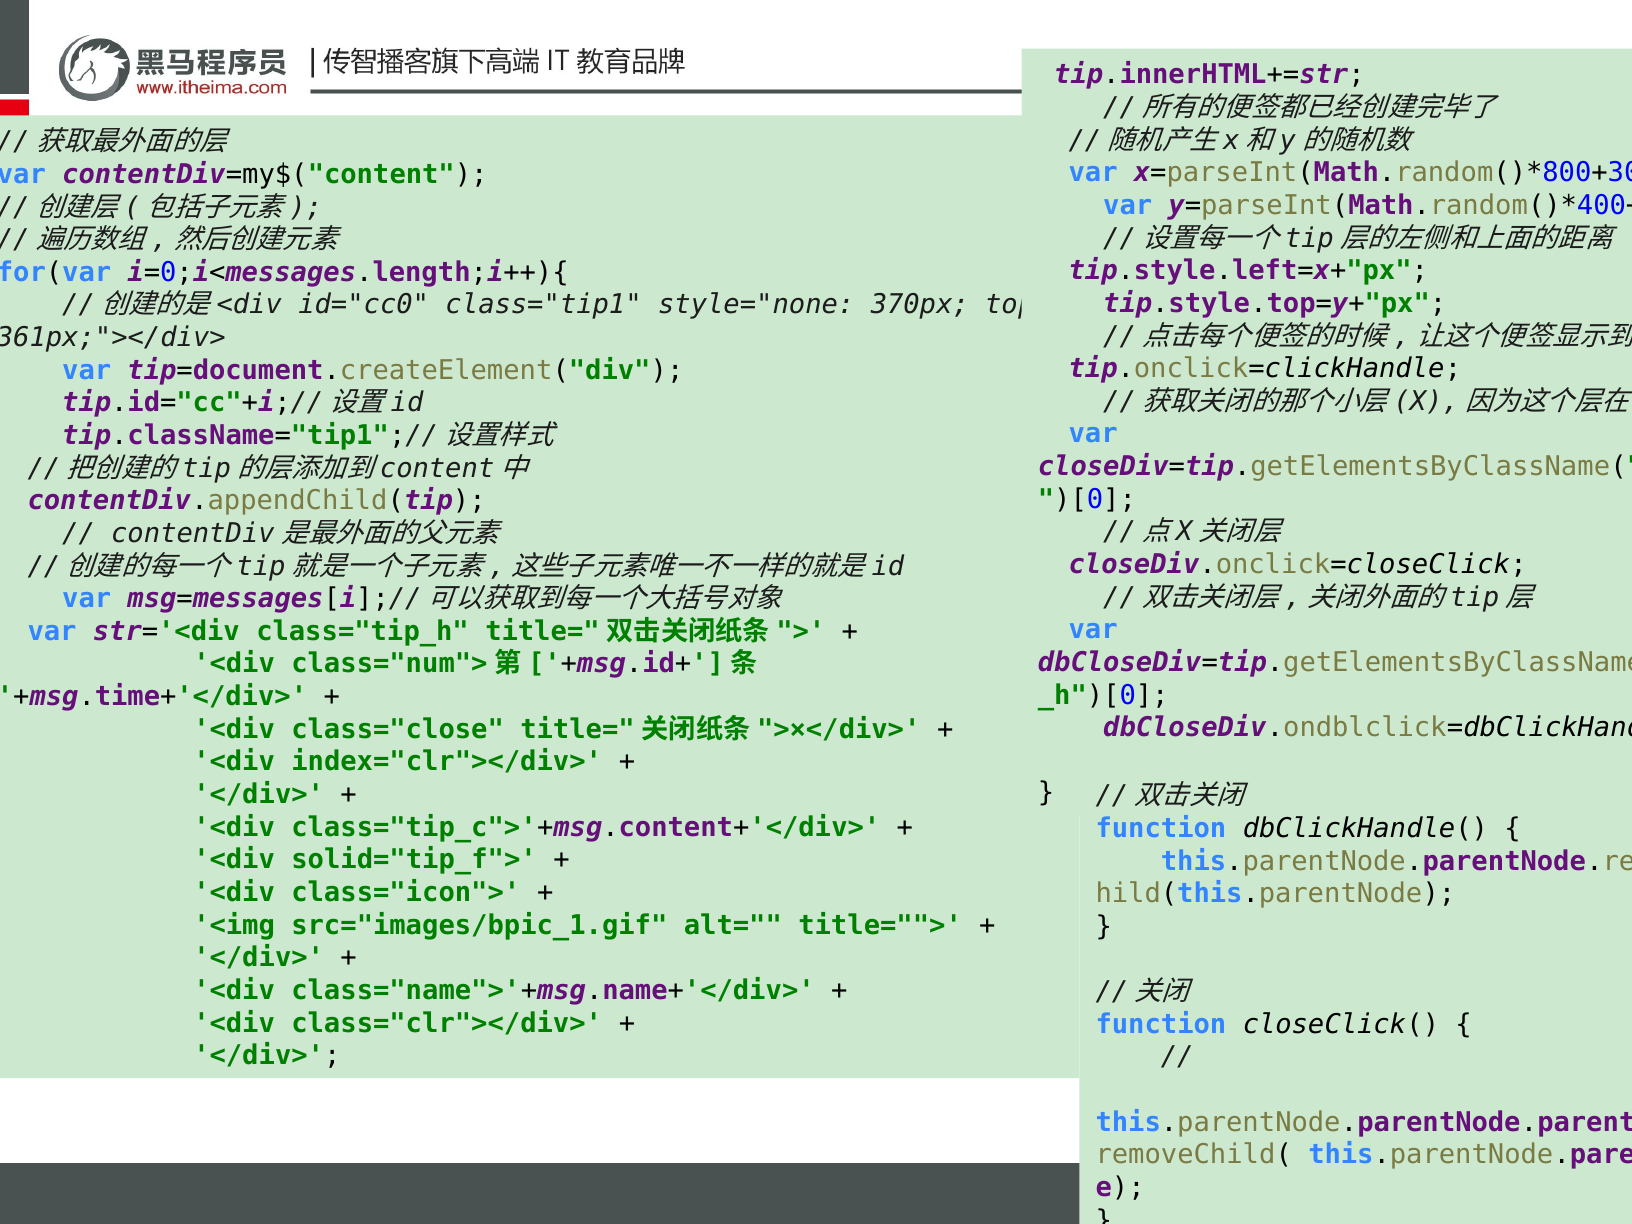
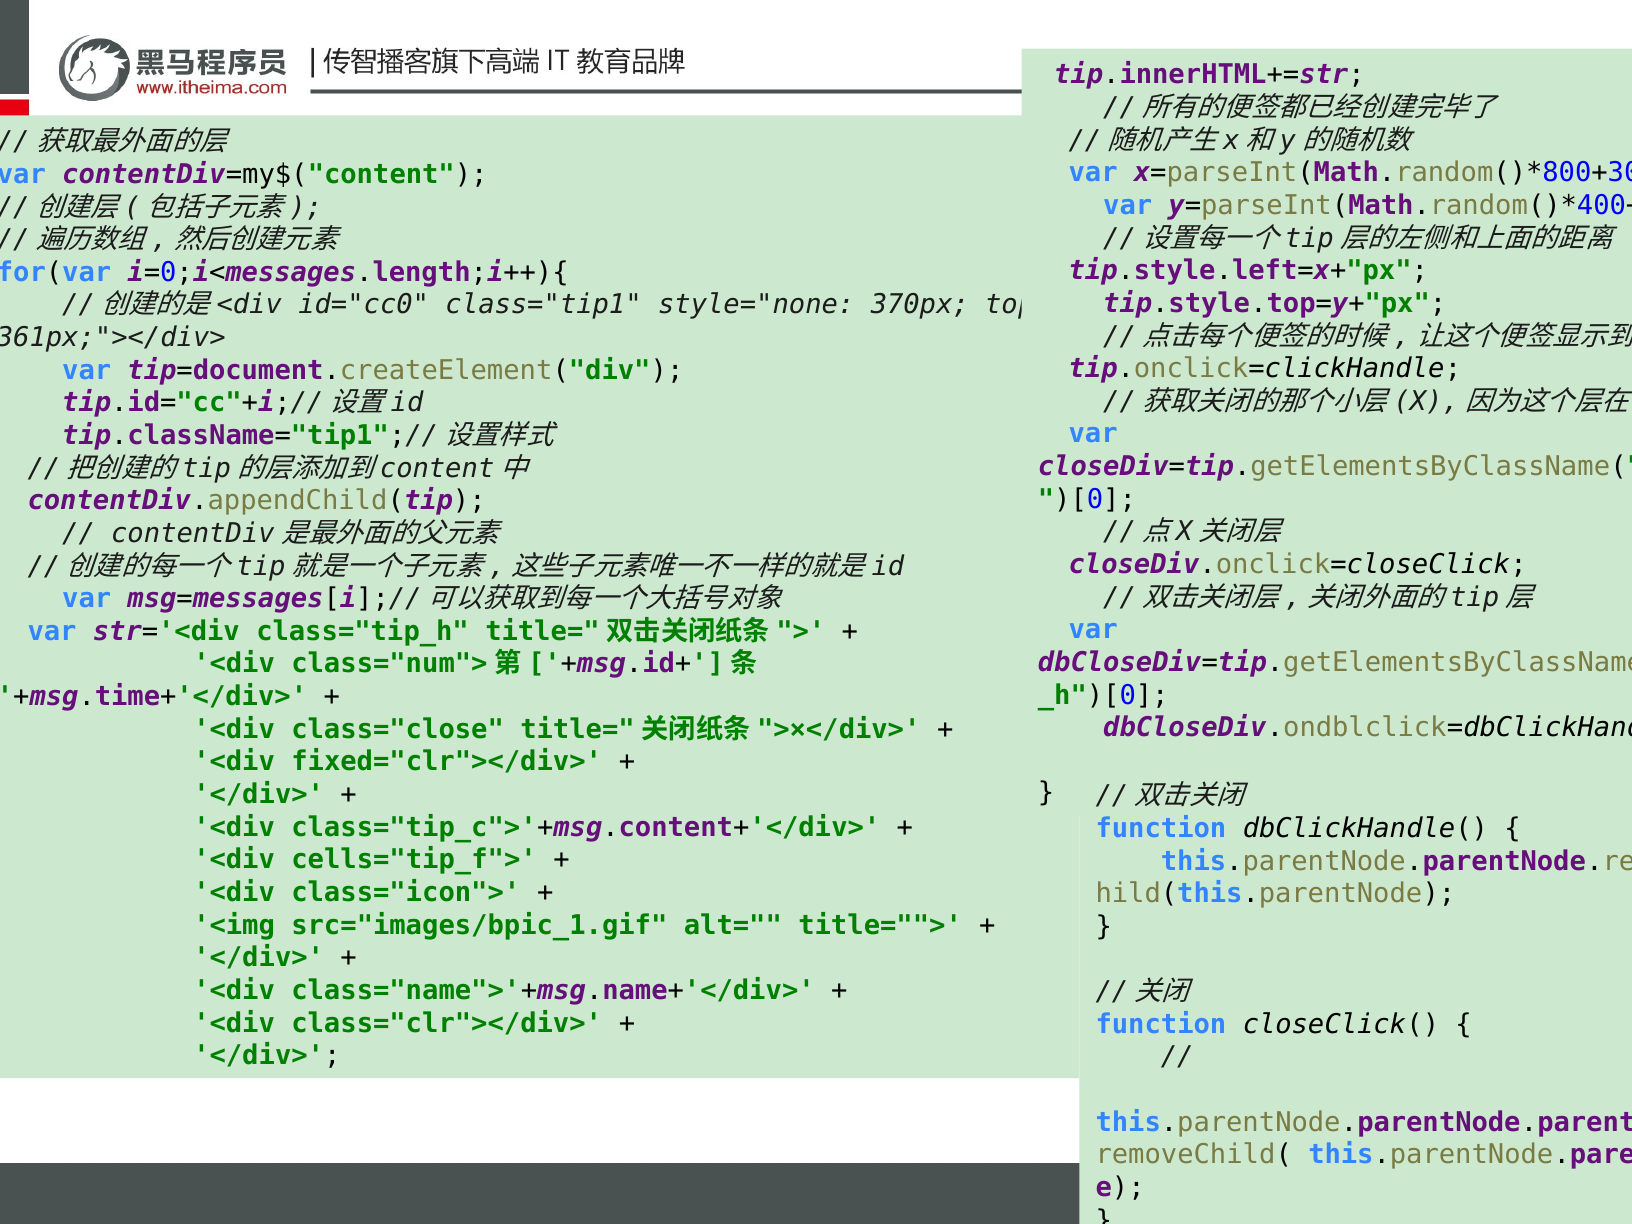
index="clr"></div>: index="clr"></div> -> fixed="clr"></div> (447, 762)
solid="tip_f">: solid="tip_f"> -> cells="tip_f"> (414, 860)
